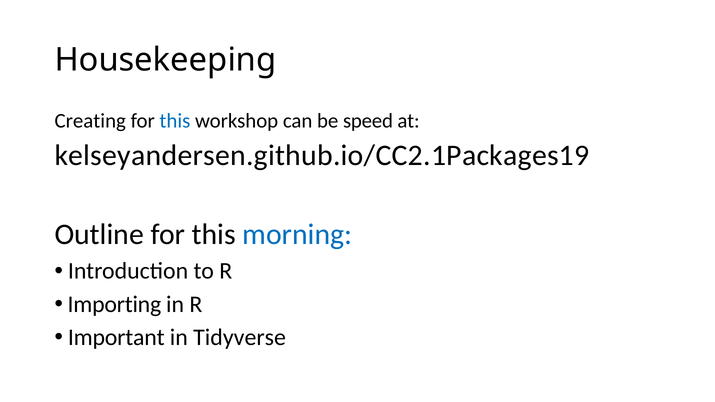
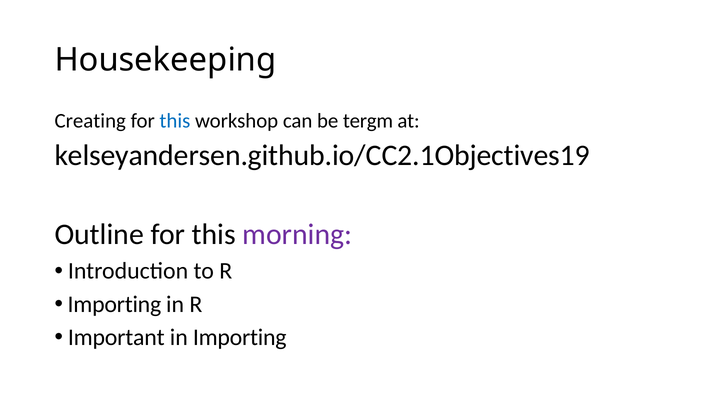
speed: speed -> tergm (368, 121)
kelseyandersen.github.io/CC2.1Packages19: kelseyandersen.github.io/CC2.1Packages19 -> kelseyandersen.github.io/CC2.1Objectives19 (322, 156)
morning colour: blue -> purple (297, 235)
in Tidyverse: Tidyverse -> Importing (240, 338)
